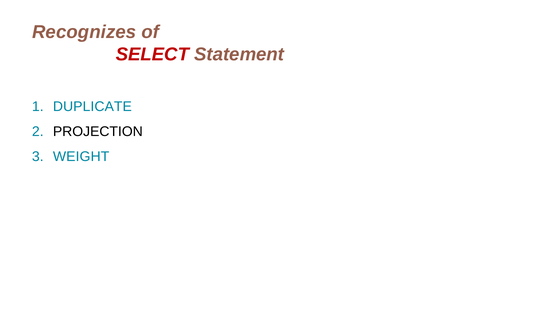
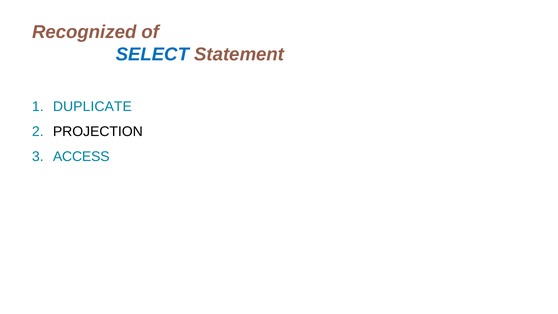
Recognizes: Recognizes -> Recognized (84, 32)
SELECT colour: red -> blue (152, 54)
WEIGHT: WEIGHT -> ACCESS (81, 157)
